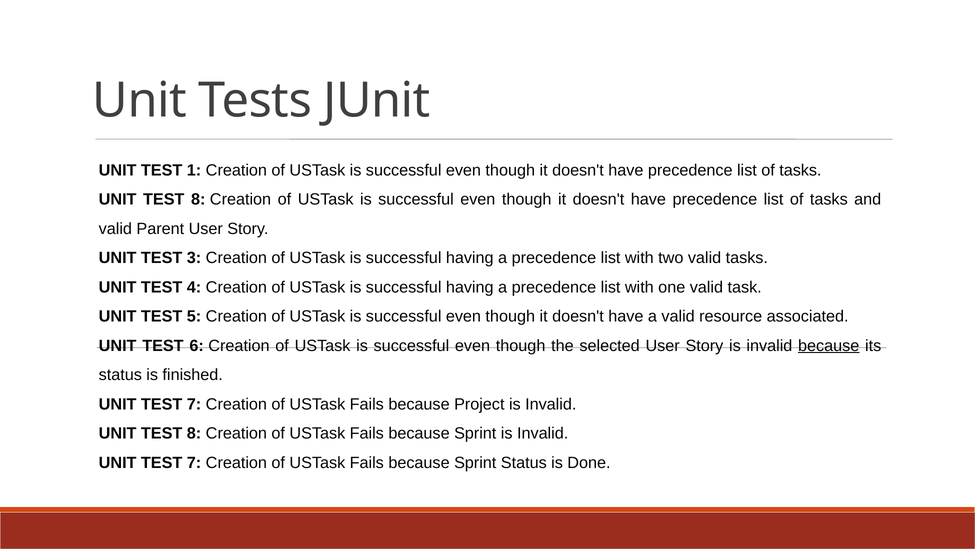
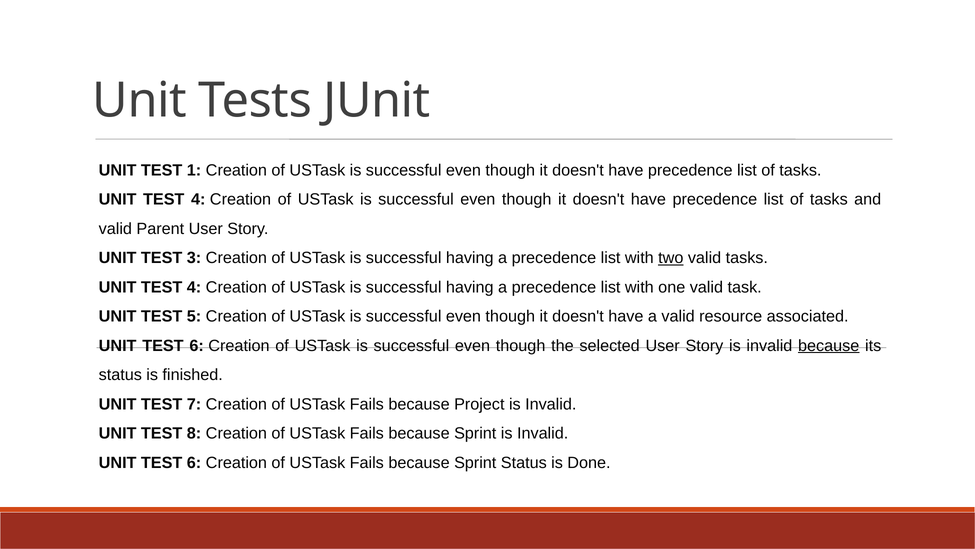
8: 8 -> 4 (198, 199)
two underline: none -> present (671, 258)
7: 7 -> 6 (194, 462)
